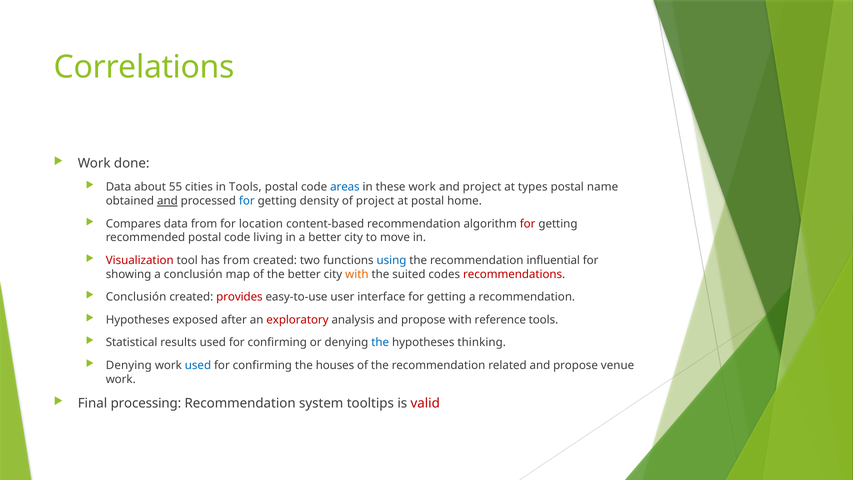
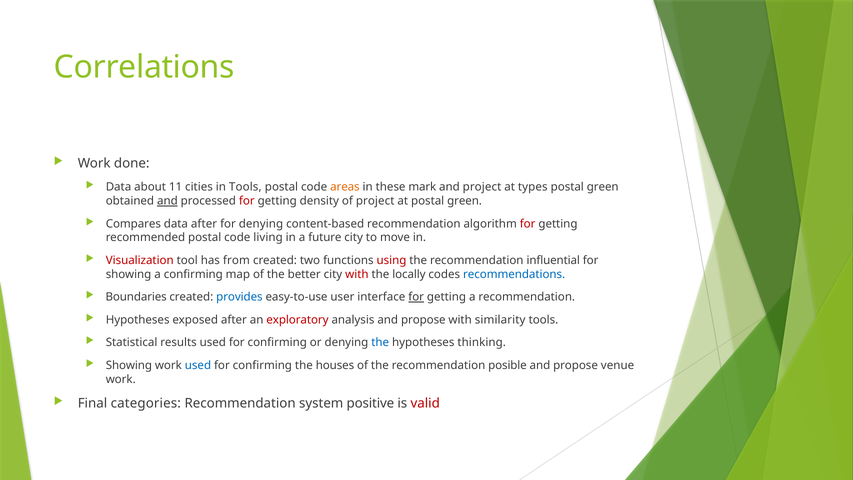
55: 55 -> 11 (176, 187)
areas colour: blue -> orange (345, 187)
these work: work -> mark (422, 187)
name: name -> green (603, 187)
for colour: blue -> red (247, 201)
at postal home: home -> green (465, 201)
data from: from -> after (204, 224)
for location: location -> denying (261, 224)
a better: better -> future (325, 238)
using colour: blue -> red (391, 260)
a conclusión: conclusión -> confirming (193, 274)
with colour: orange -> red (357, 274)
suited: suited -> locally (409, 274)
recommendations colour: red -> blue (514, 274)
Conclusión: Conclusión -> Boundaries (136, 297)
provides colour: red -> blue (239, 297)
for underline: none -> present (416, 297)
reference: reference -> similarity (500, 320)
Denying: Denying -> Showing (129, 365)
related: related -> posible (507, 365)
processing: processing -> categories (146, 403)
tooltips: tooltips -> positive (370, 403)
